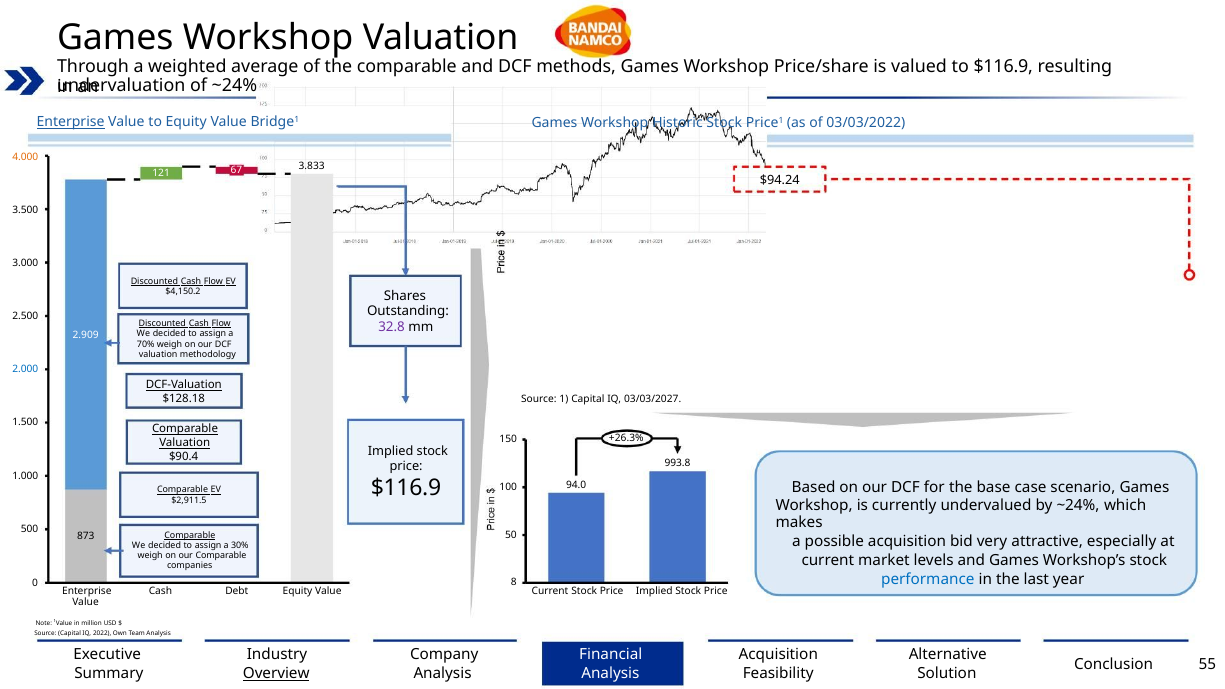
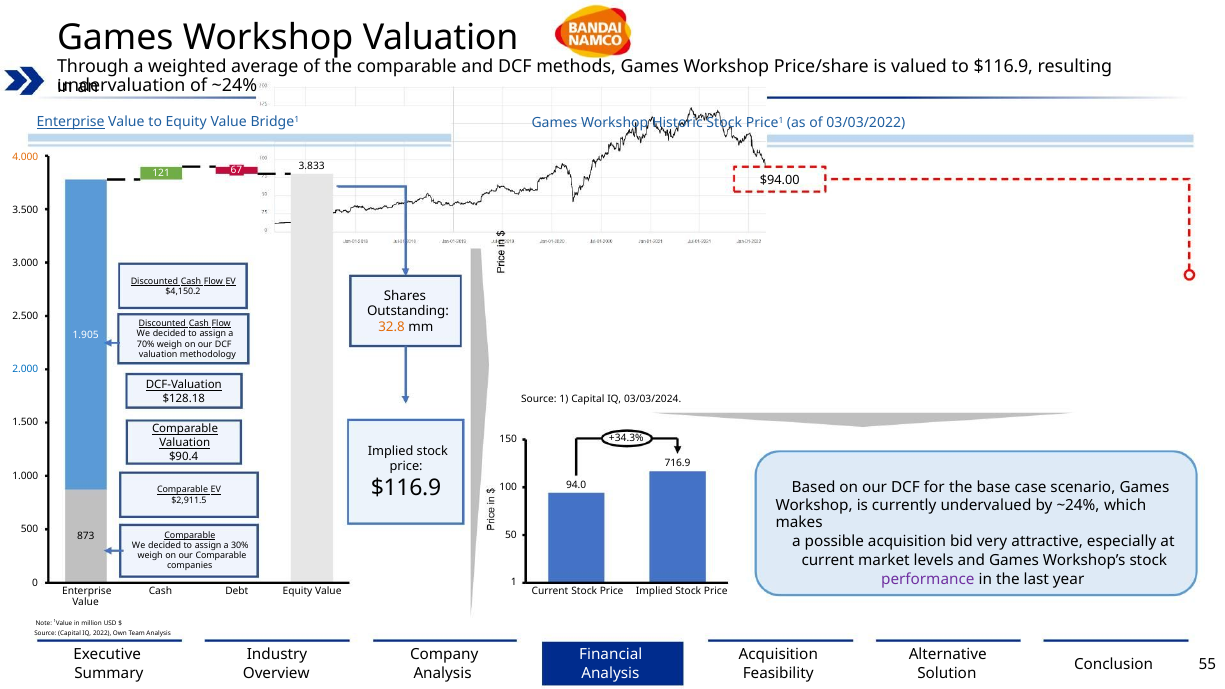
$94.24: $94.24 -> $94.00 (780, 180)
32.8 colour: purple -> orange (392, 328)
2.909: 2.909 -> 1.905 (86, 335)
03/03/2027: 03/03/2027 -> 03/03/2024 (653, 399)
+26.3%: +26.3% -> +34.3% (626, 438)
993.8: 993.8 -> 716.9 (678, 463)
performance colour: blue -> purple (928, 579)
0 8: 8 -> 1 (514, 583)
Overview underline: present -> none (276, 674)
